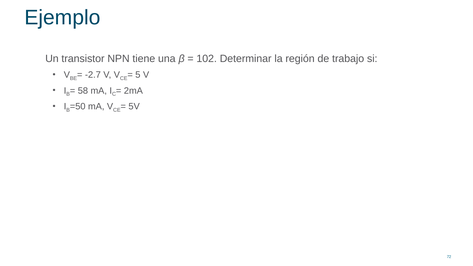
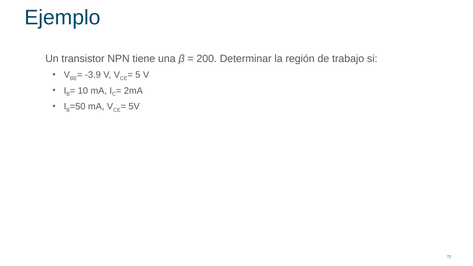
102: 102 -> 200 (207, 59)
-2.7: -2.7 -> -3.9 (93, 75)
58: 58 -> 10 (83, 91)
